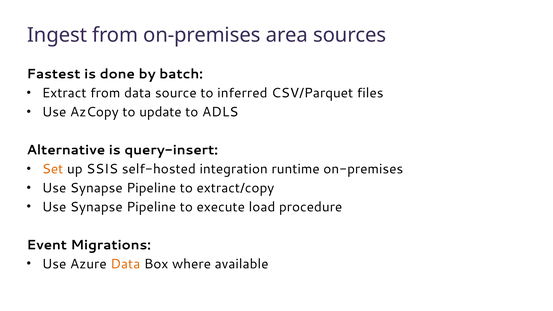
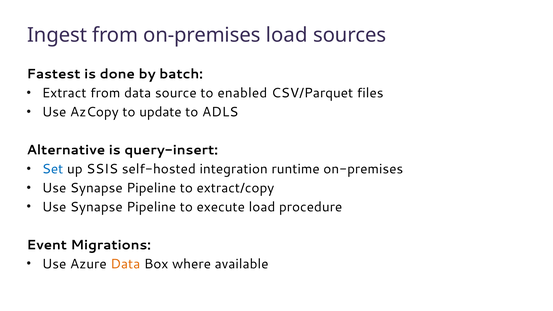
on-premises area: area -> load (287, 35)
inferred: inferred -> enabled (242, 93)
Set colour: orange -> blue (53, 169)
